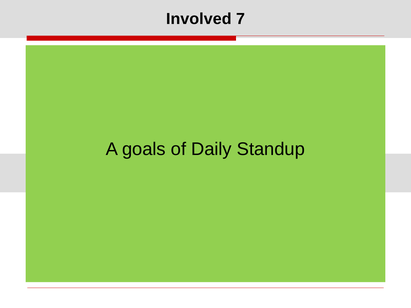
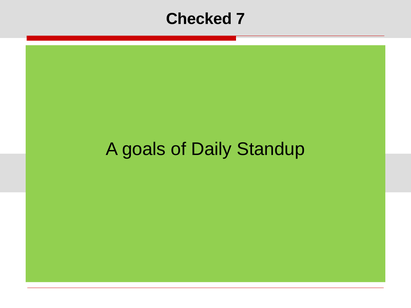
Involved: Involved -> Checked (199, 19)
